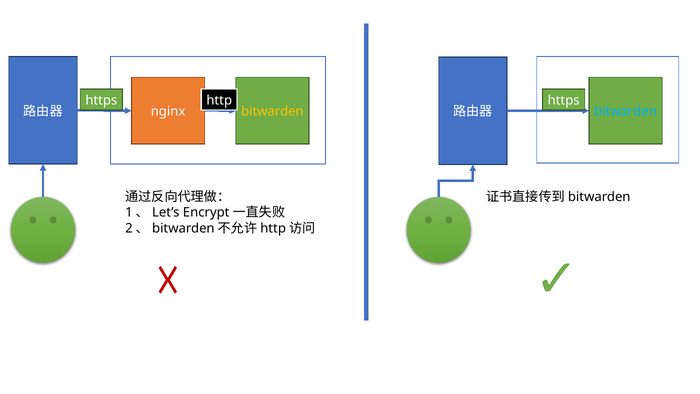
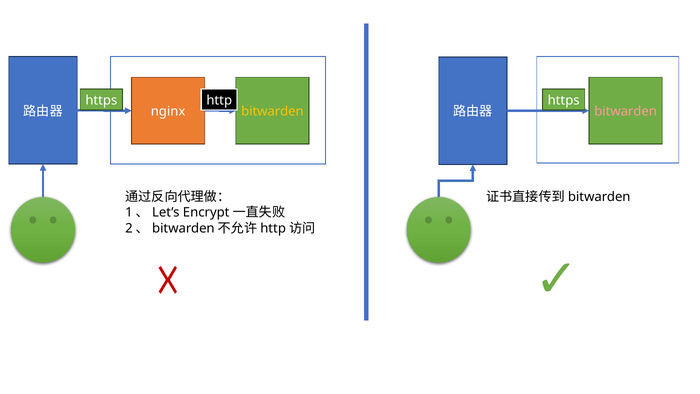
bitwarden colour: light blue -> pink (626, 112)
